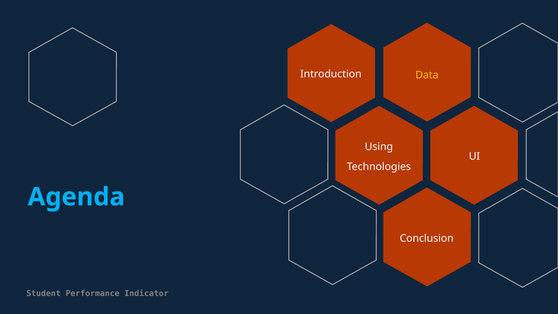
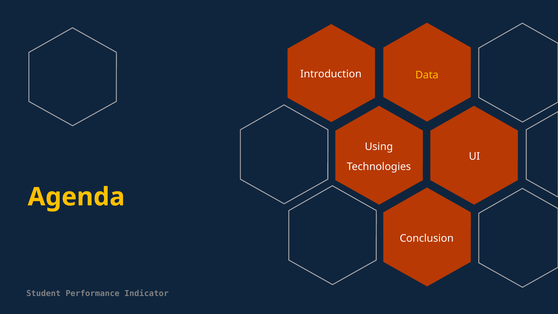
Agenda colour: light blue -> yellow (76, 197)
